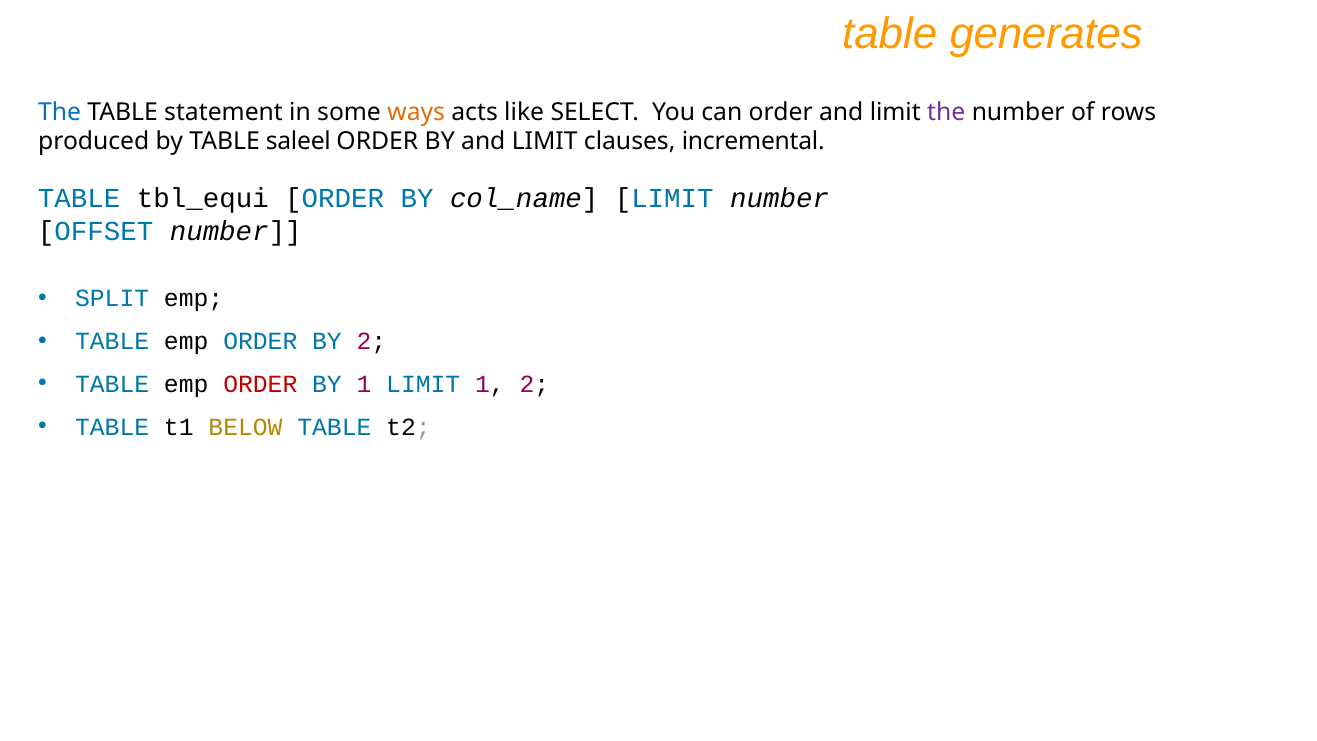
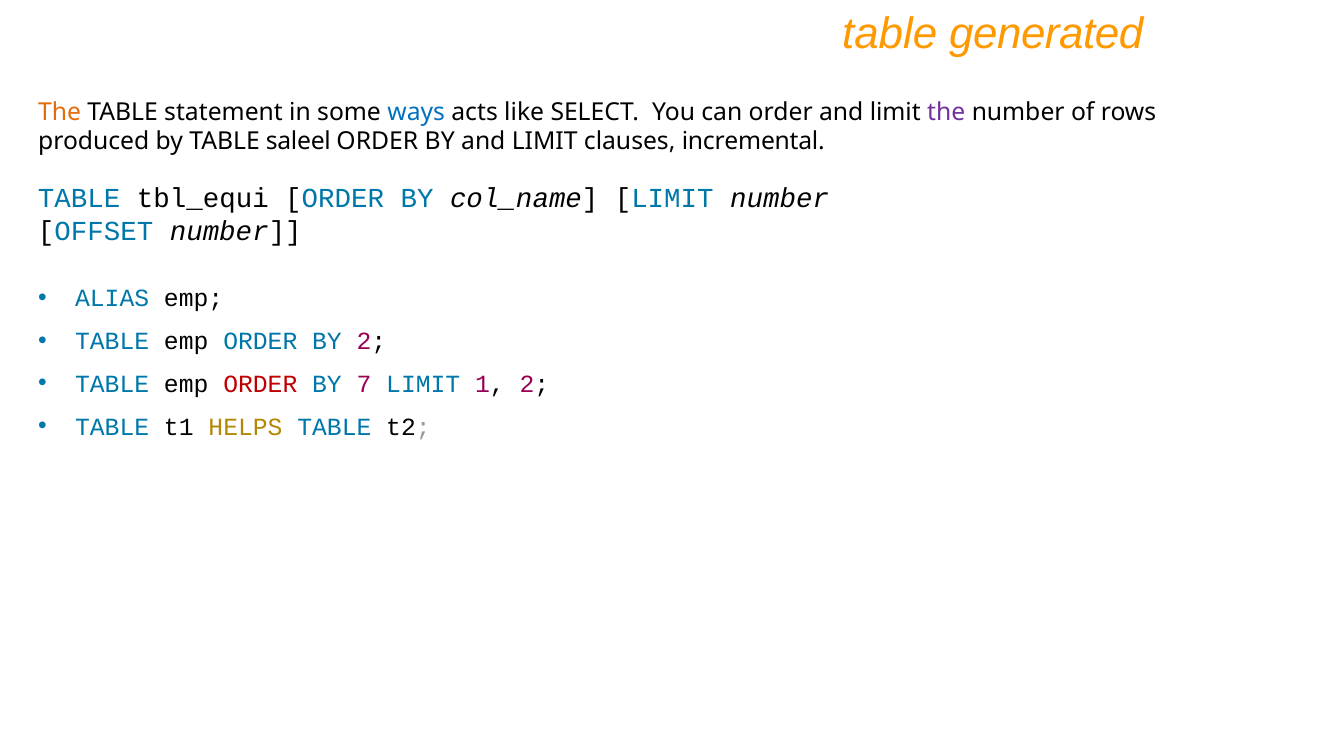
generates: generates -> generated (1046, 34)
The colour: blue -> orange (60, 112)
ways colour: orange -> blue (416, 112)
SPLIT: SPLIT -> ALIAS (112, 298)
BY 1: 1 -> 7 (364, 384)
BELOW: BELOW -> HELPS (245, 427)
